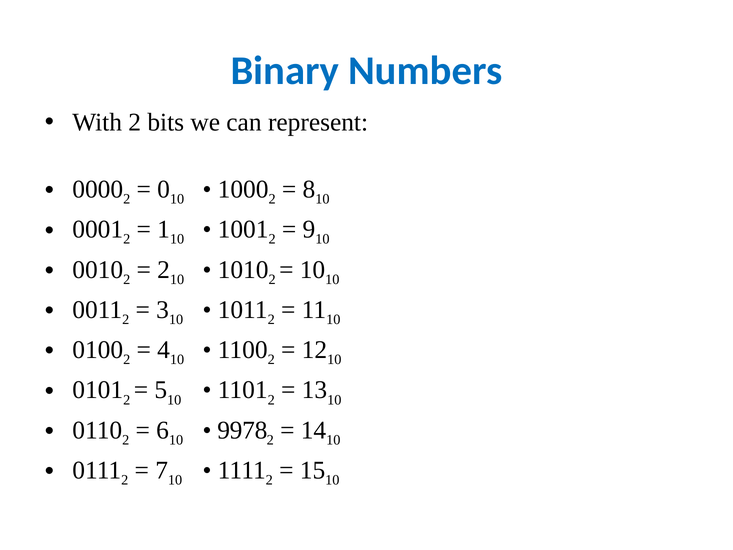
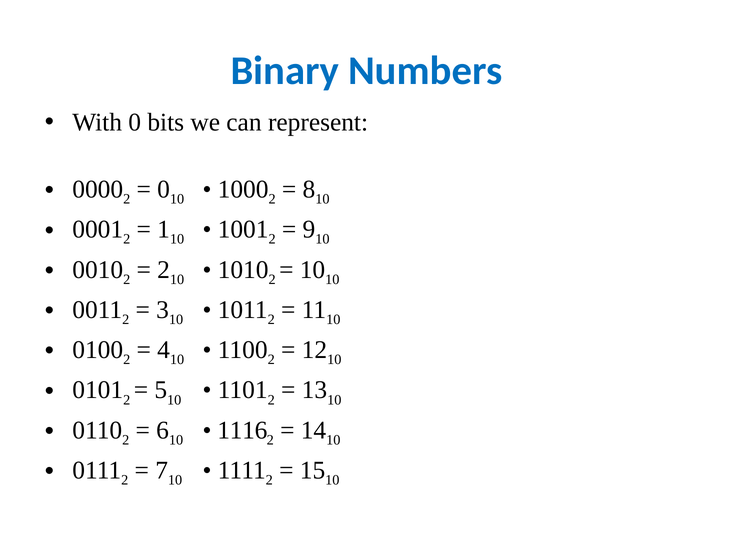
With 2: 2 -> 0 (135, 122)
9978: 9978 -> 1116 (242, 430)
